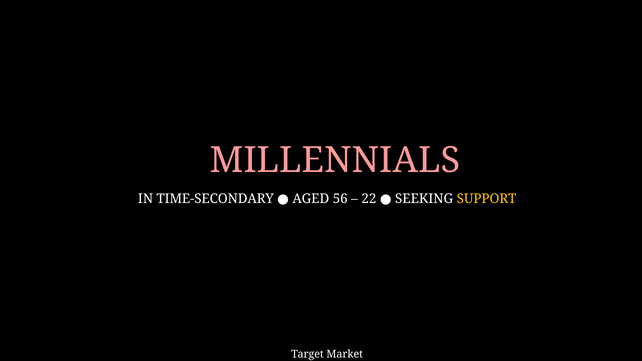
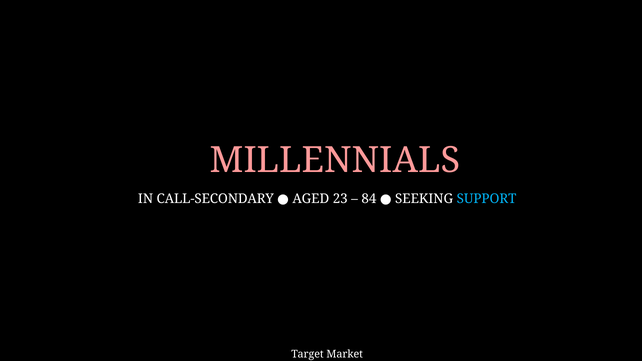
TIME-SECONDARY: TIME-SECONDARY -> CALL-SECONDARY (215, 199)
56: 56 -> 23 (340, 199)
22: 22 -> 84 (369, 199)
SUPPORT colour: yellow -> light blue (487, 199)
